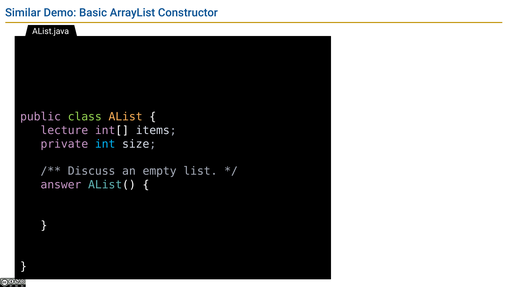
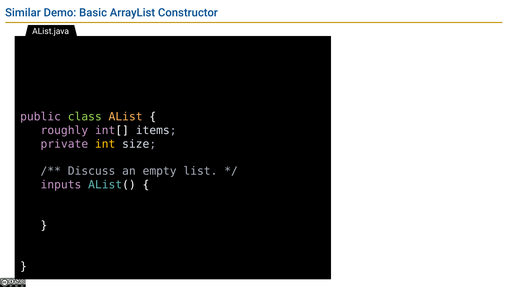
lecture: lecture -> roughly (64, 130)
int colour: light blue -> yellow (105, 144)
answer: answer -> inputs (61, 185)
